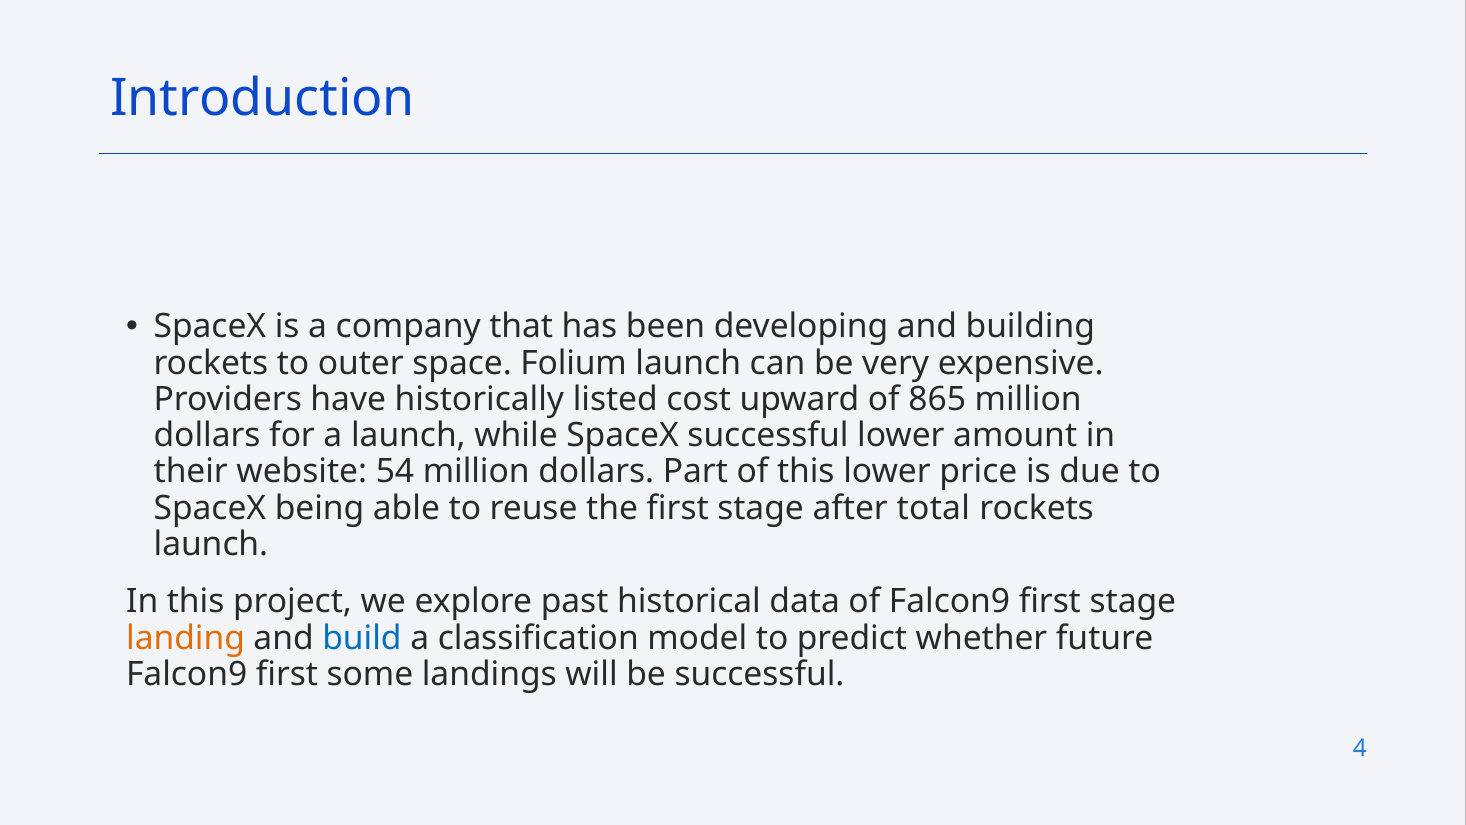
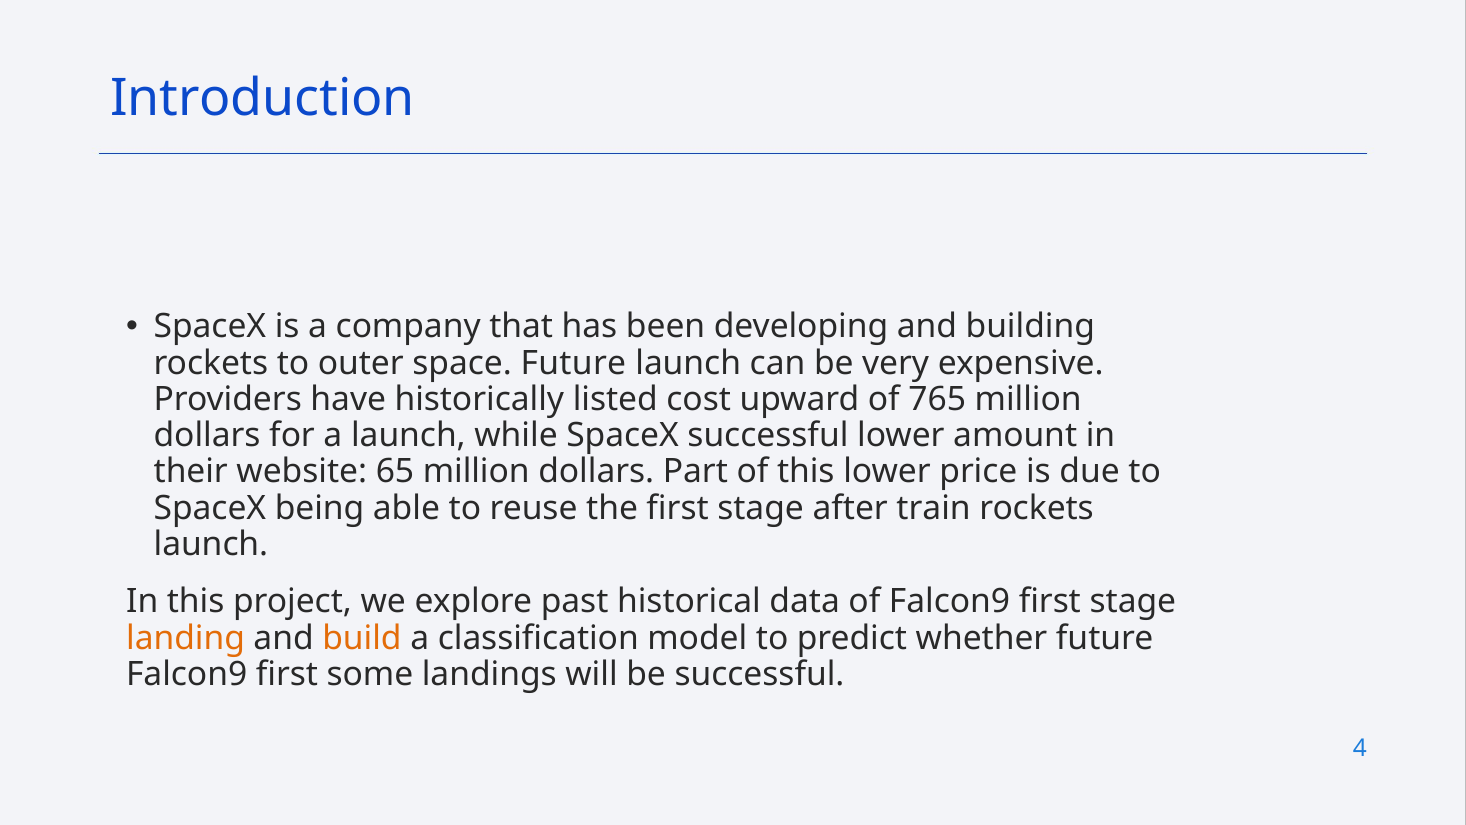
space Folium: Folium -> Future (573, 363)
865: 865 -> 765 (937, 399)
54: 54 -> 65 (395, 471)
total: total -> train (934, 508)
build colour: blue -> orange (362, 638)
